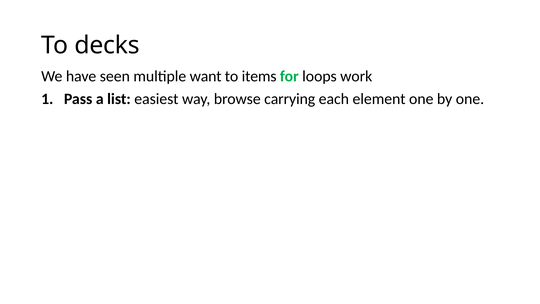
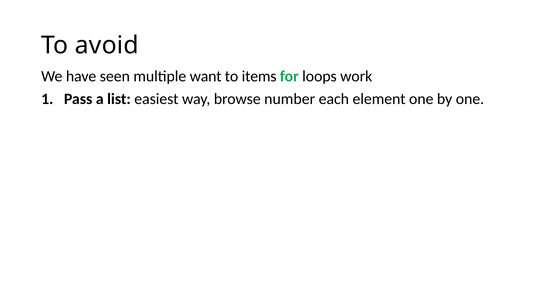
decks: decks -> avoid (107, 45)
carrying: carrying -> number (290, 99)
